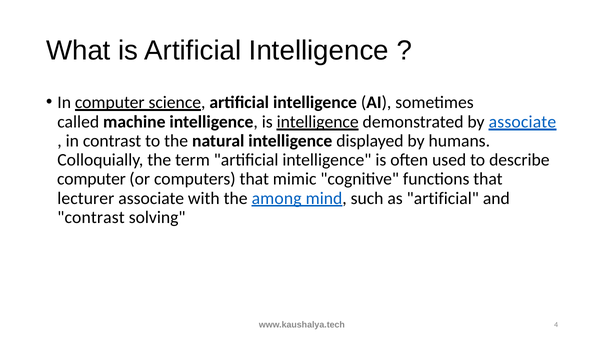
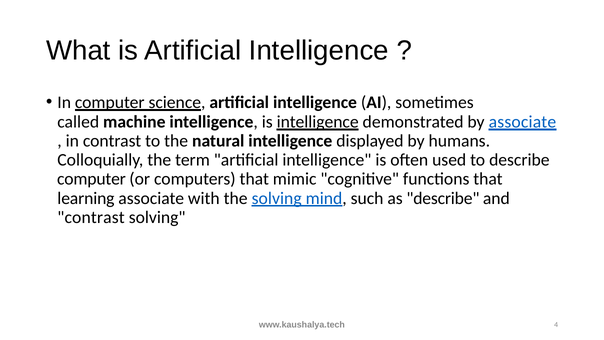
lecturer: lecturer -> learning (86, 198)
the among: among -> solving (277, 198)
as artificial: artificial -> describe (443, 198)
